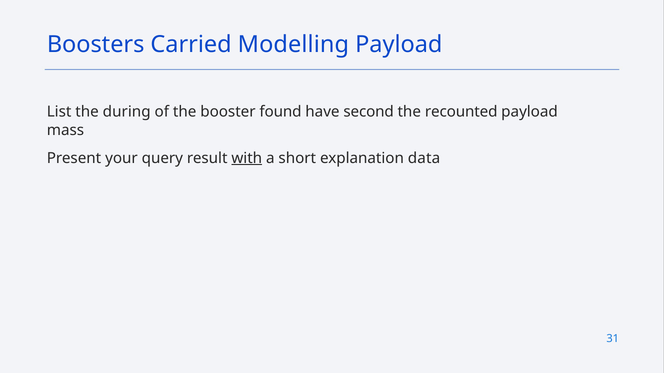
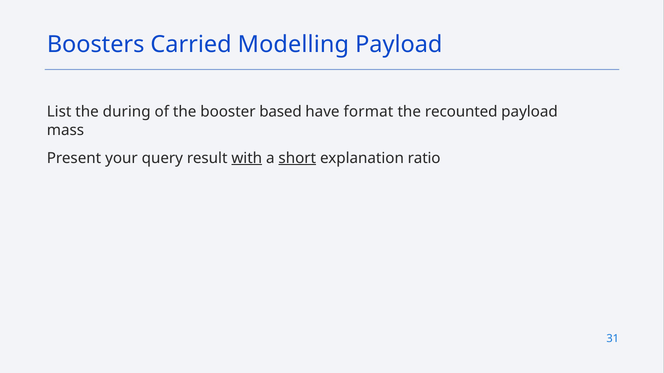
found: found -> based (281, 112)
second: second -> format (368, 112)
short underline: none -> present (297, 158)
data: data -> ratio (424, 158)
